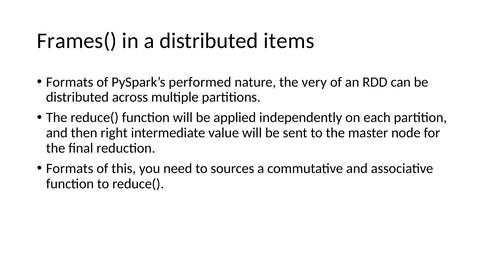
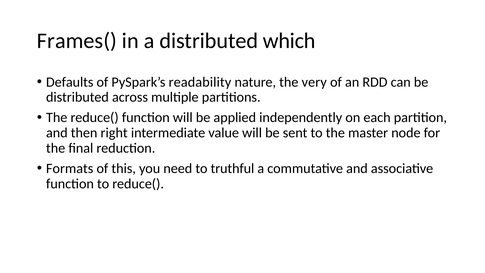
items: items -> which (289, 41)
Formats: Formats -> Defaults (70, 82)
performed: performed -> readability (200, 82)
sources: sources -> truthful (232, 168)
